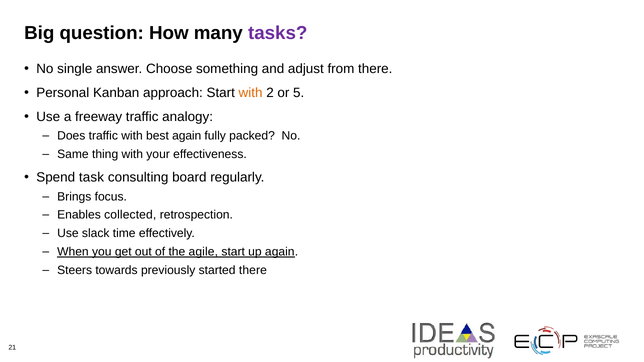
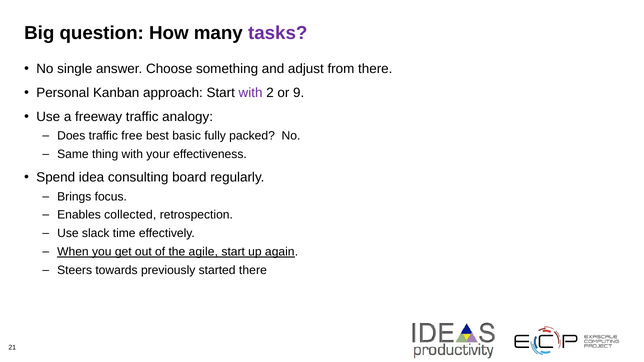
with colour: orange -> purple (251, 93)
5: 5 -> 9 (299, 93)
traffic with: with -> free (132, 136)
best again: again -> basic (187, 136)
task: task -> idea (92, 178)
